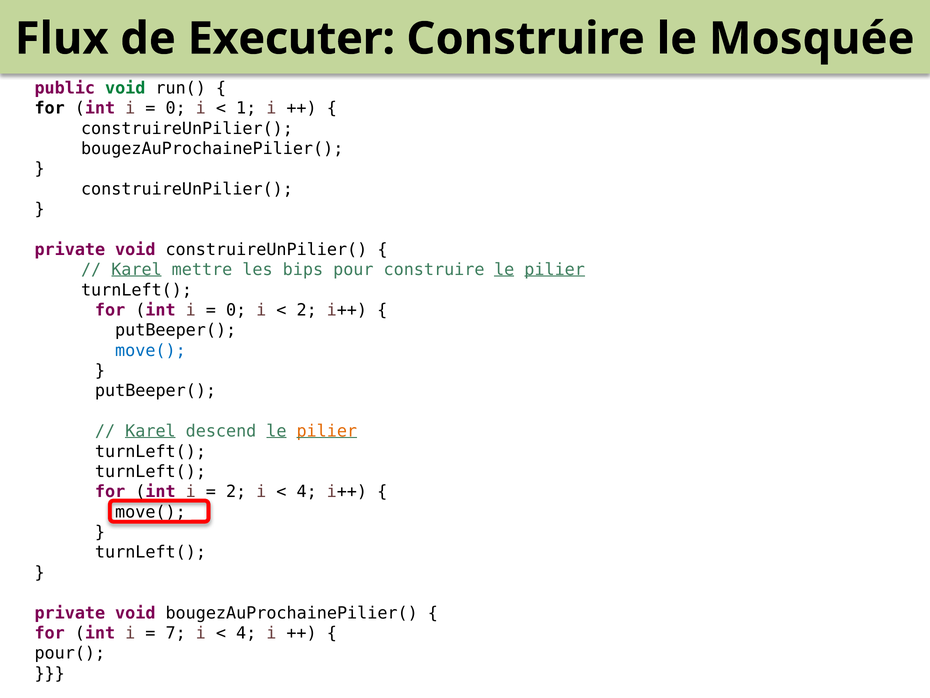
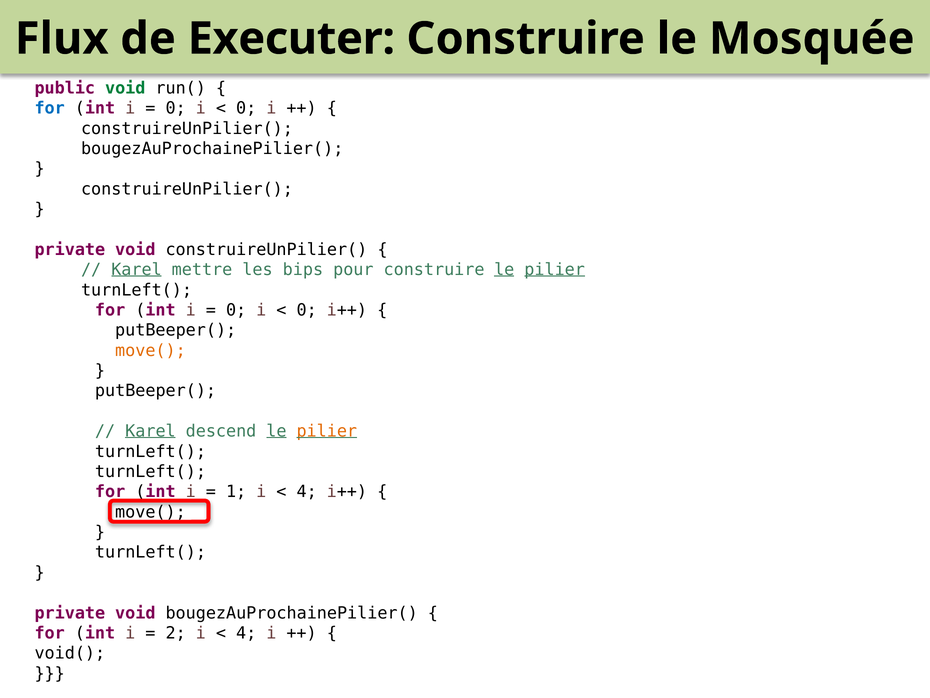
for colour: black -> blue (50, 108)
1: 1 -> 0 (246, 108)
2: 2 -> 0 (307, 310)
move( colour: blue -> orange (150, 350)
2: 2 -> 1 (236, 492)
7: 7 -> 2 (176, 633)
pour(: pour( -> void( (70, 653)
